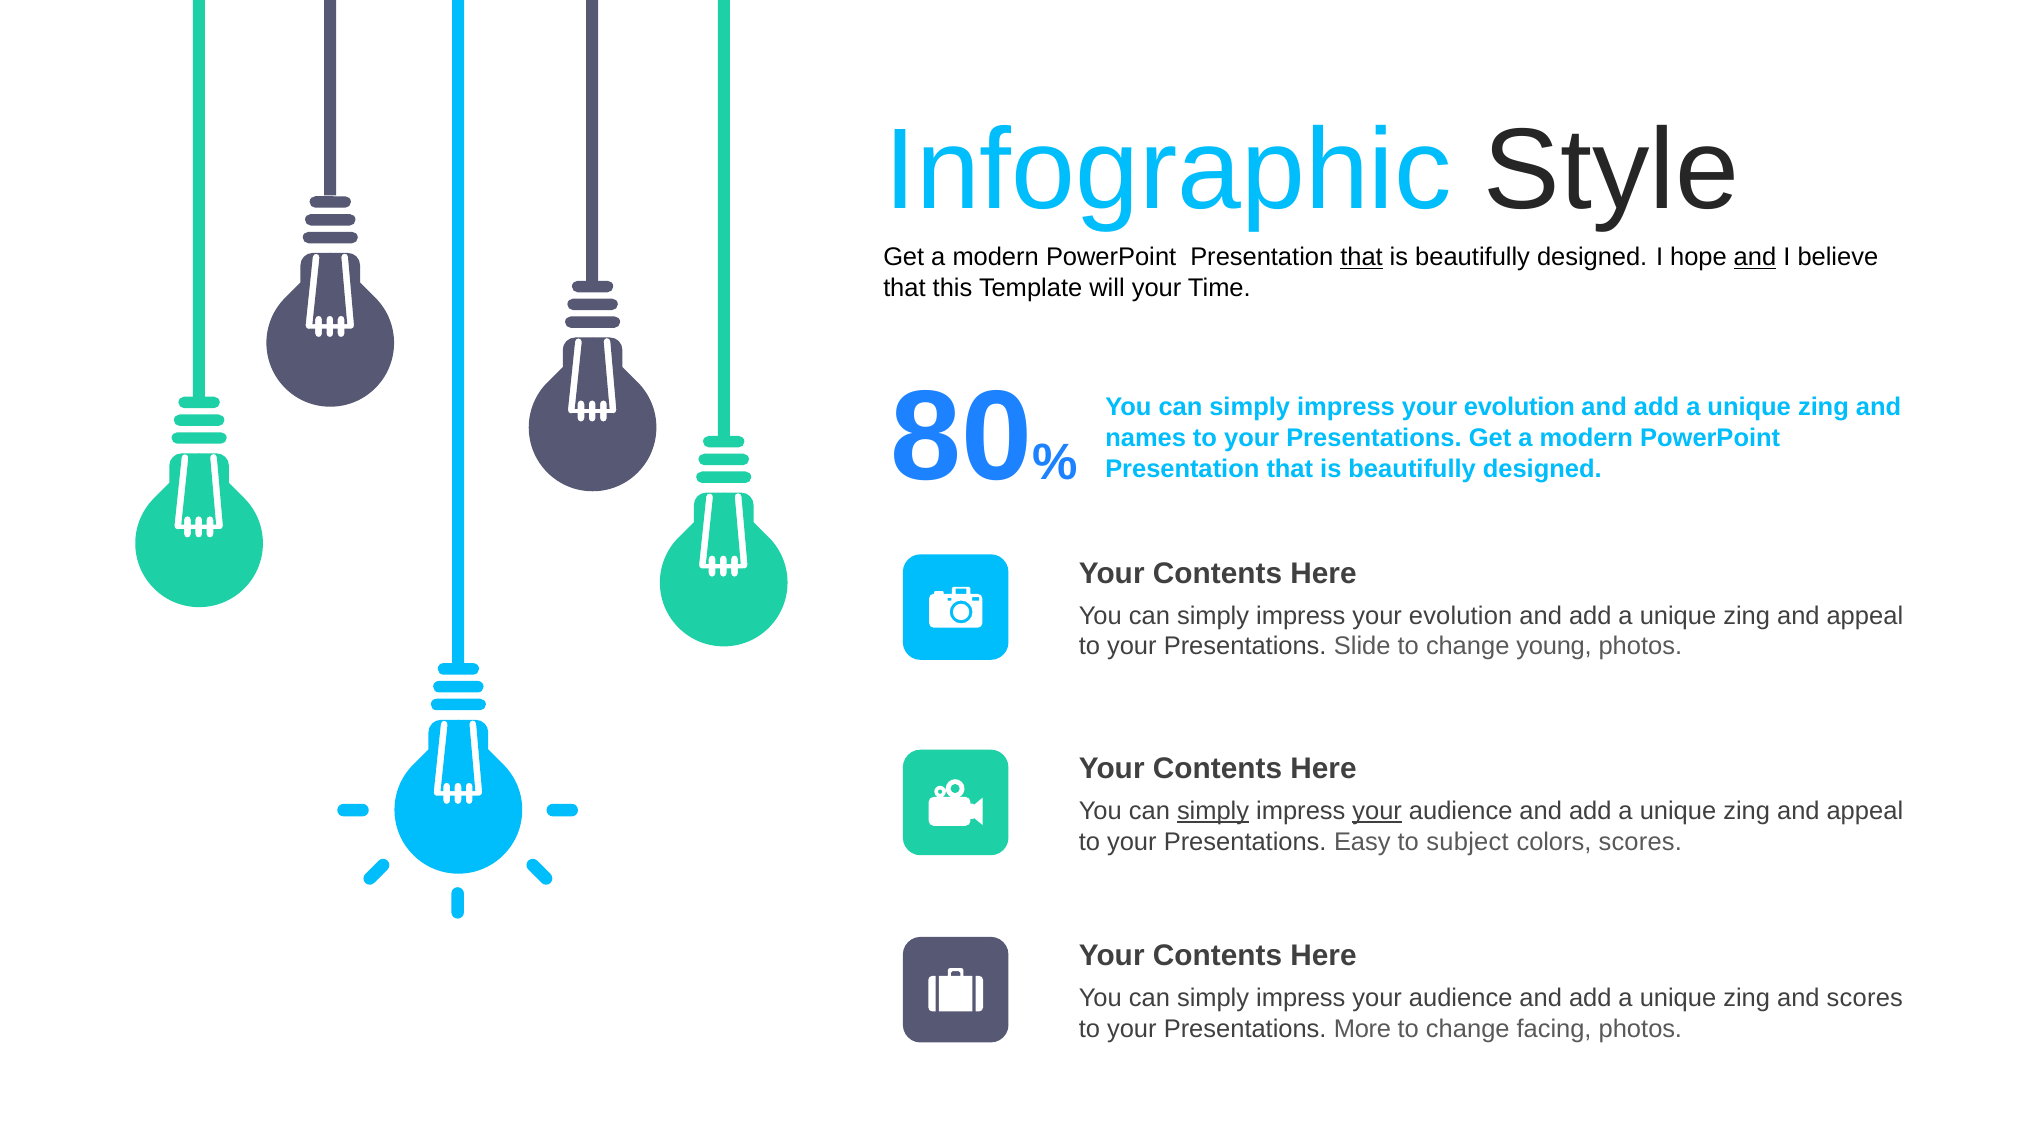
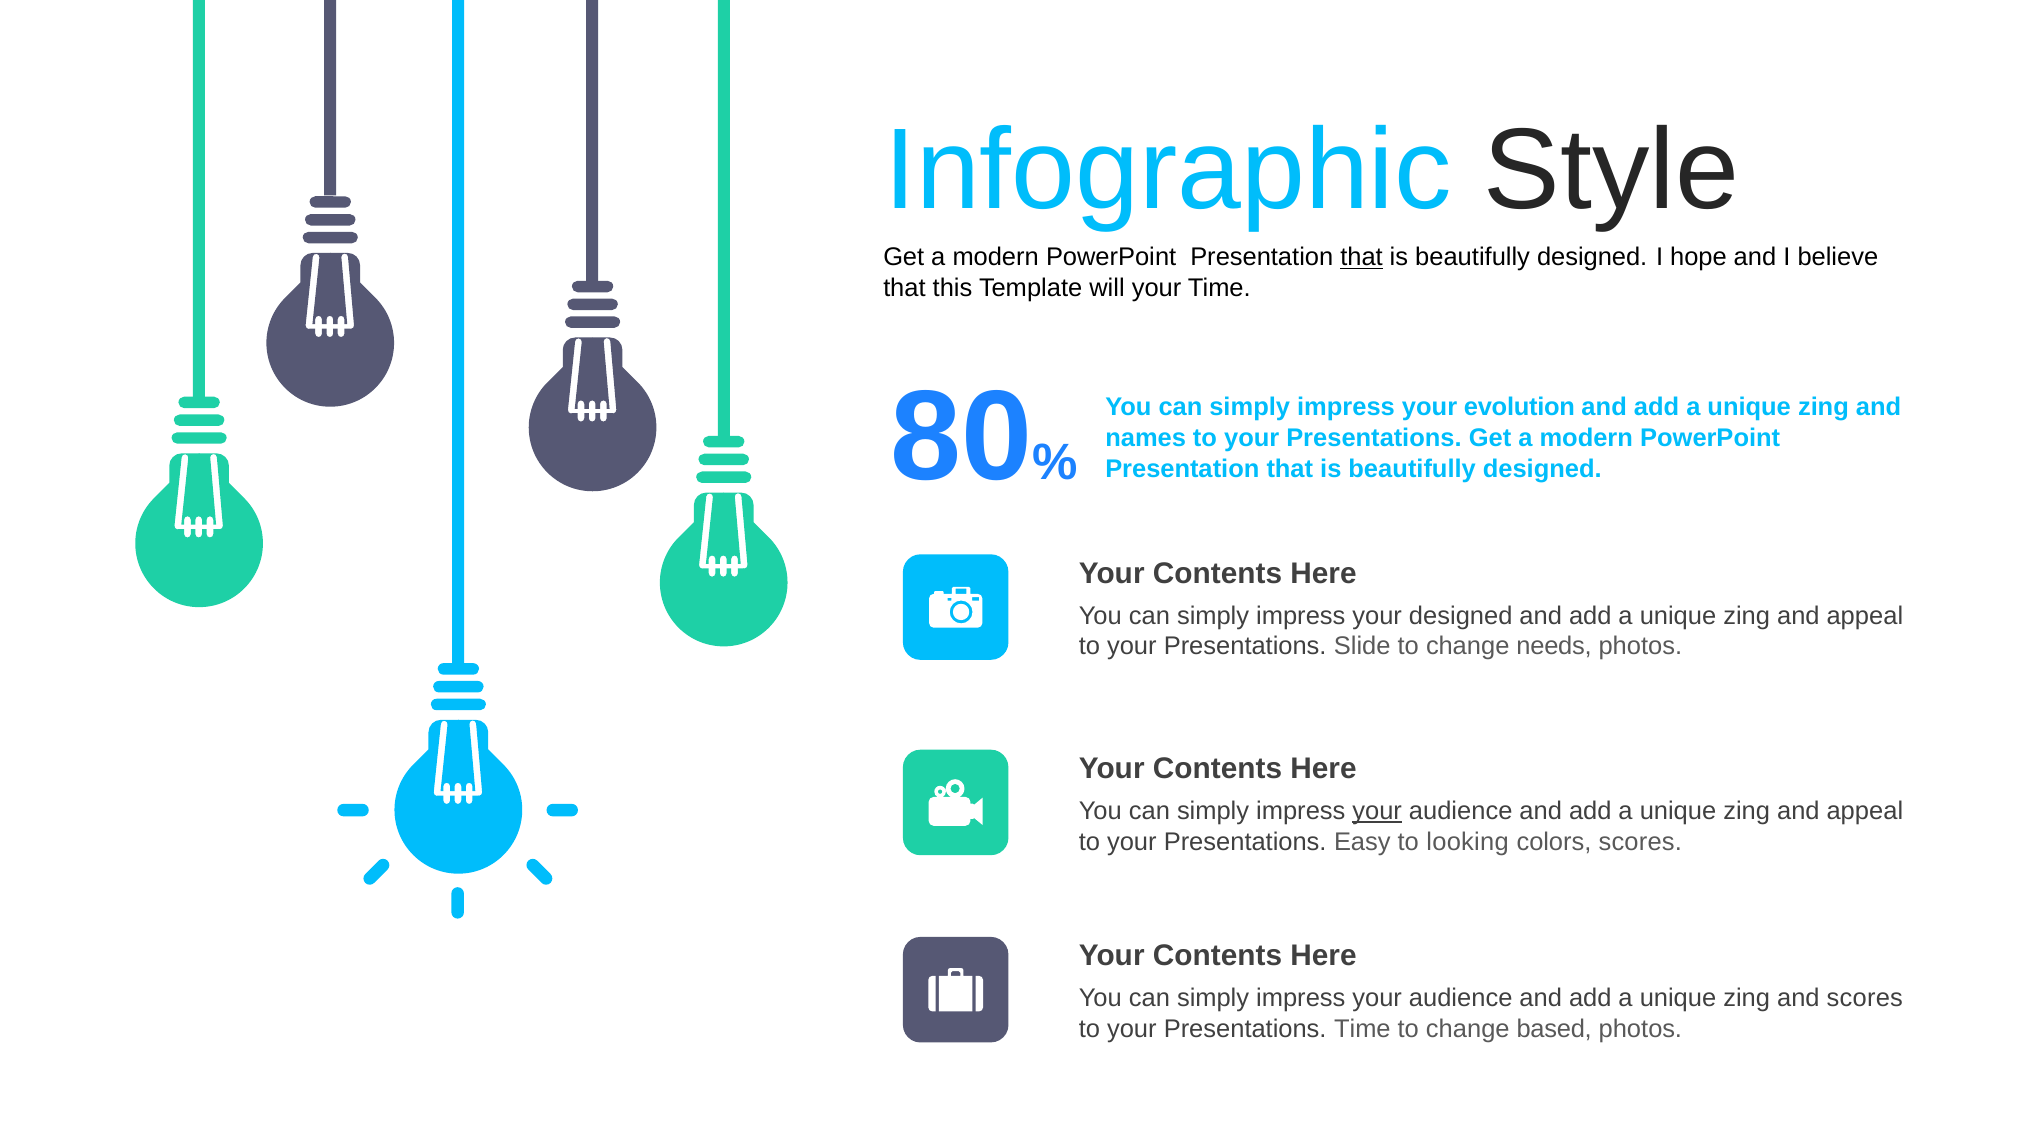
and underline: present -> none (1755, 257)
evolution: evolution -> designed (1461, 616)
young: young -> needs (1554, 646)
simply underline: present -> none (1213, 811)
subject: subject -> looking (1468, 842)
Presentations More: More -> Time (1362, 1029)
facing: facing -> based (1554, 1029)
